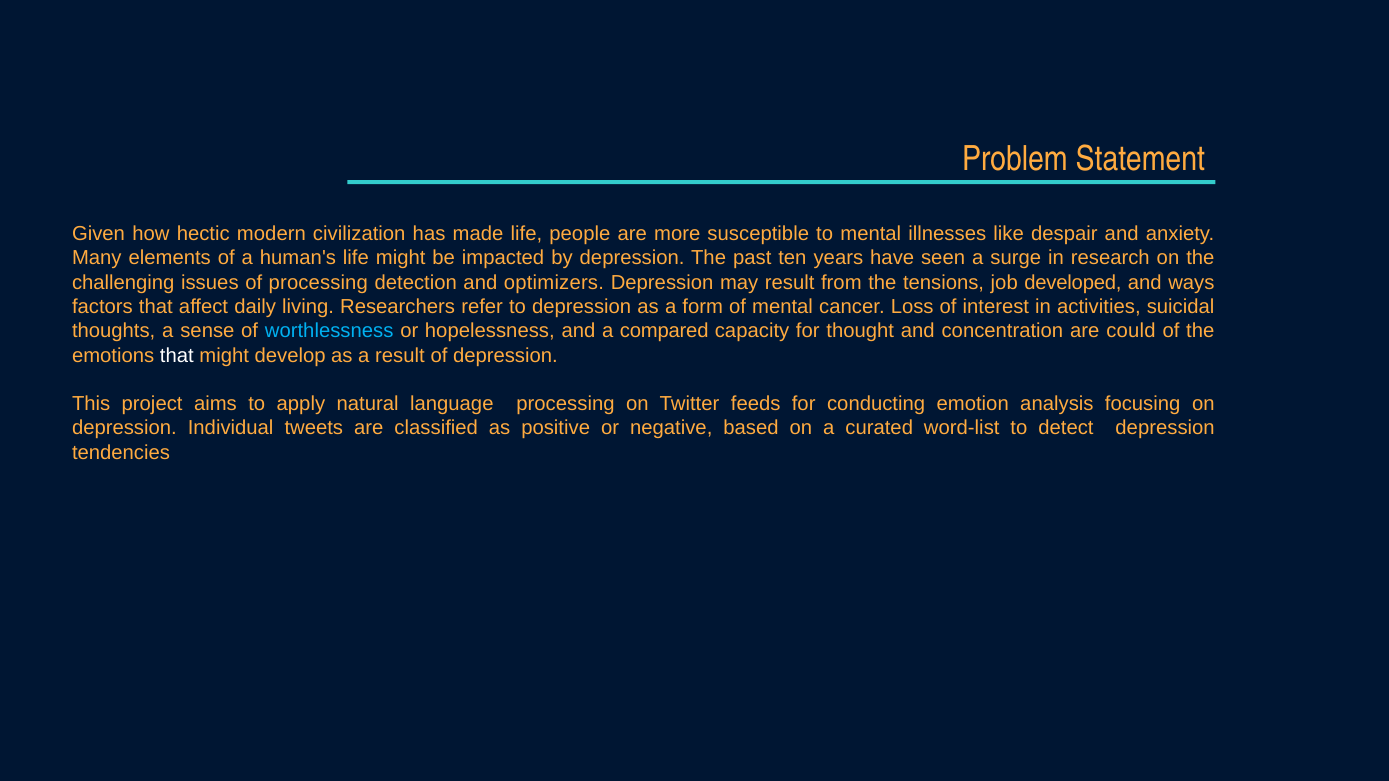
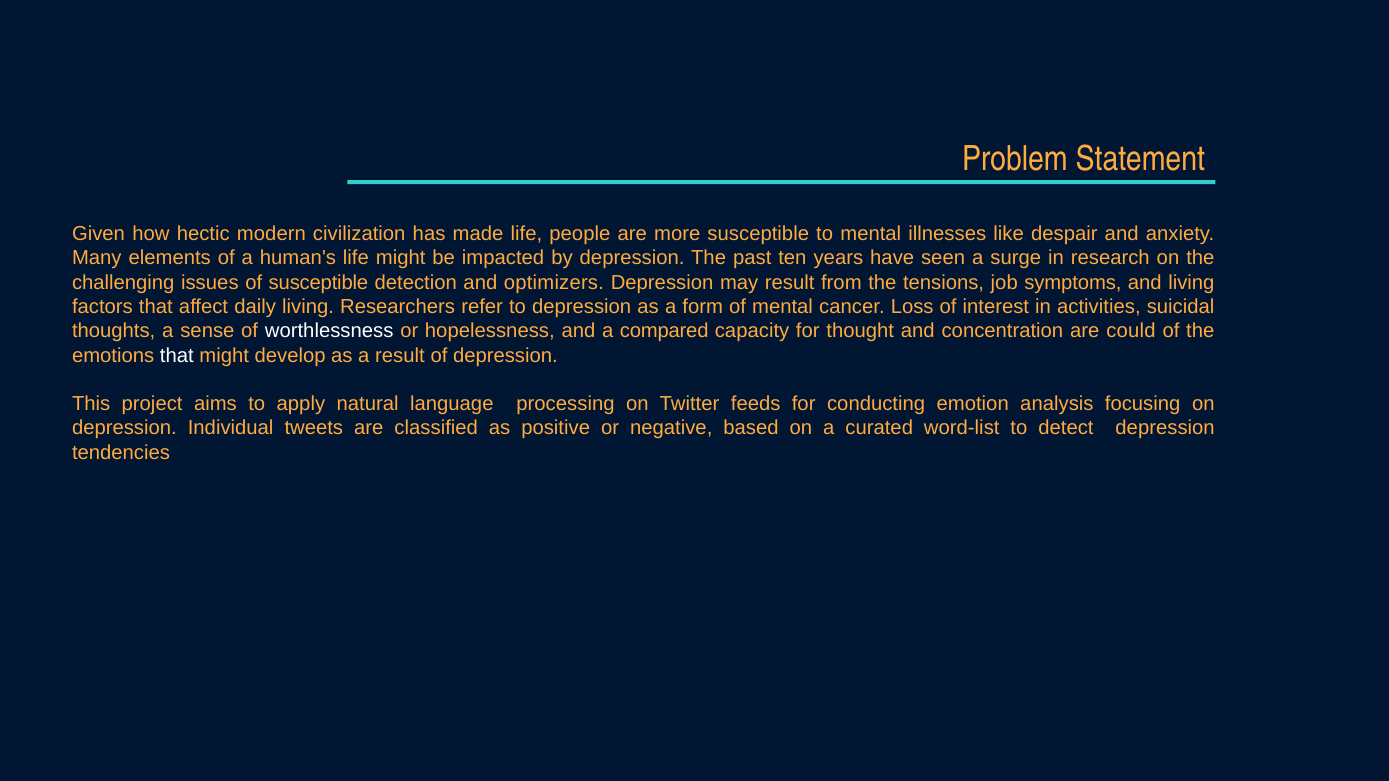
of processing: processing -> susceptible (318, 283)
developed: developed -> symptoms (1073, 283)
and ways: ways -> living (1191, 283)
worthlessness colour: light blue -> white (329, 331)
